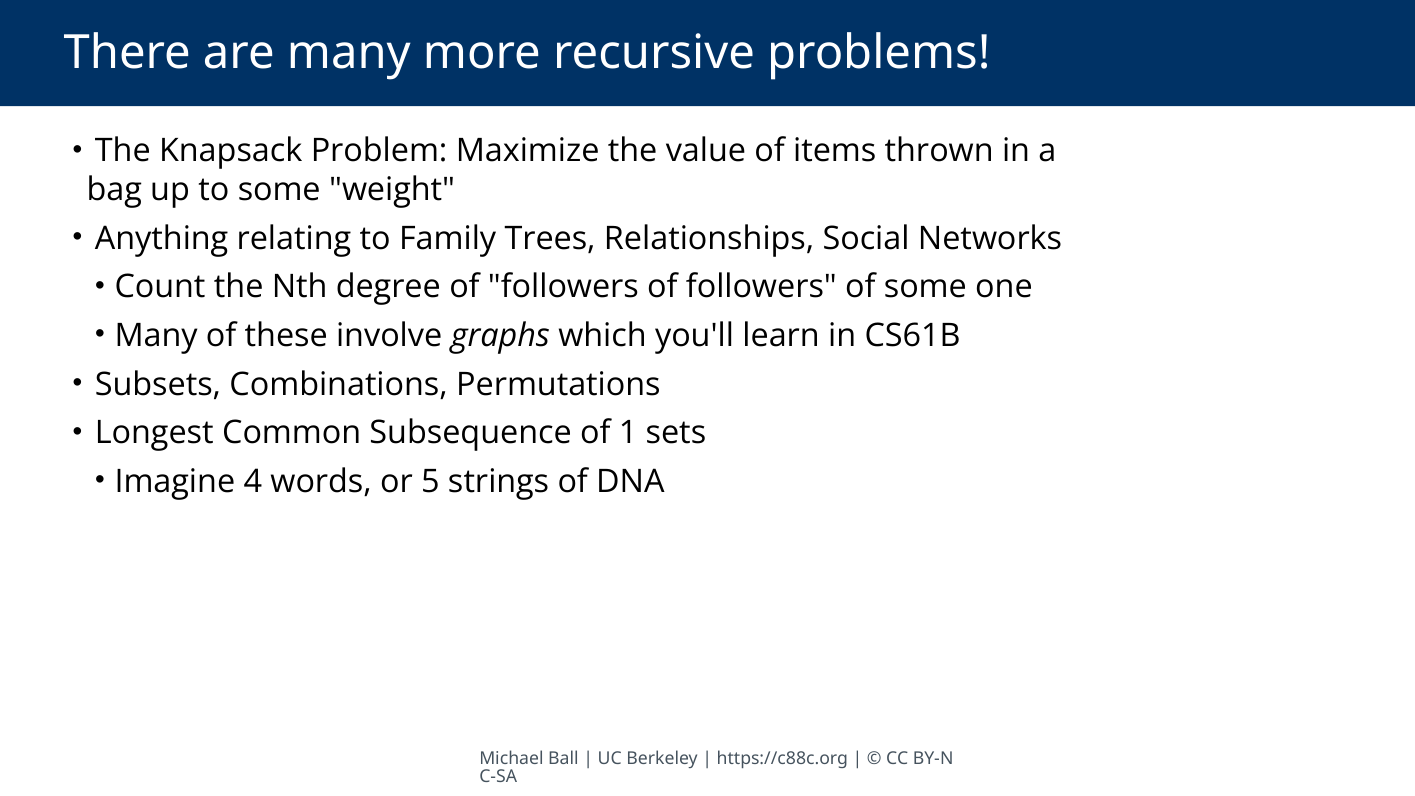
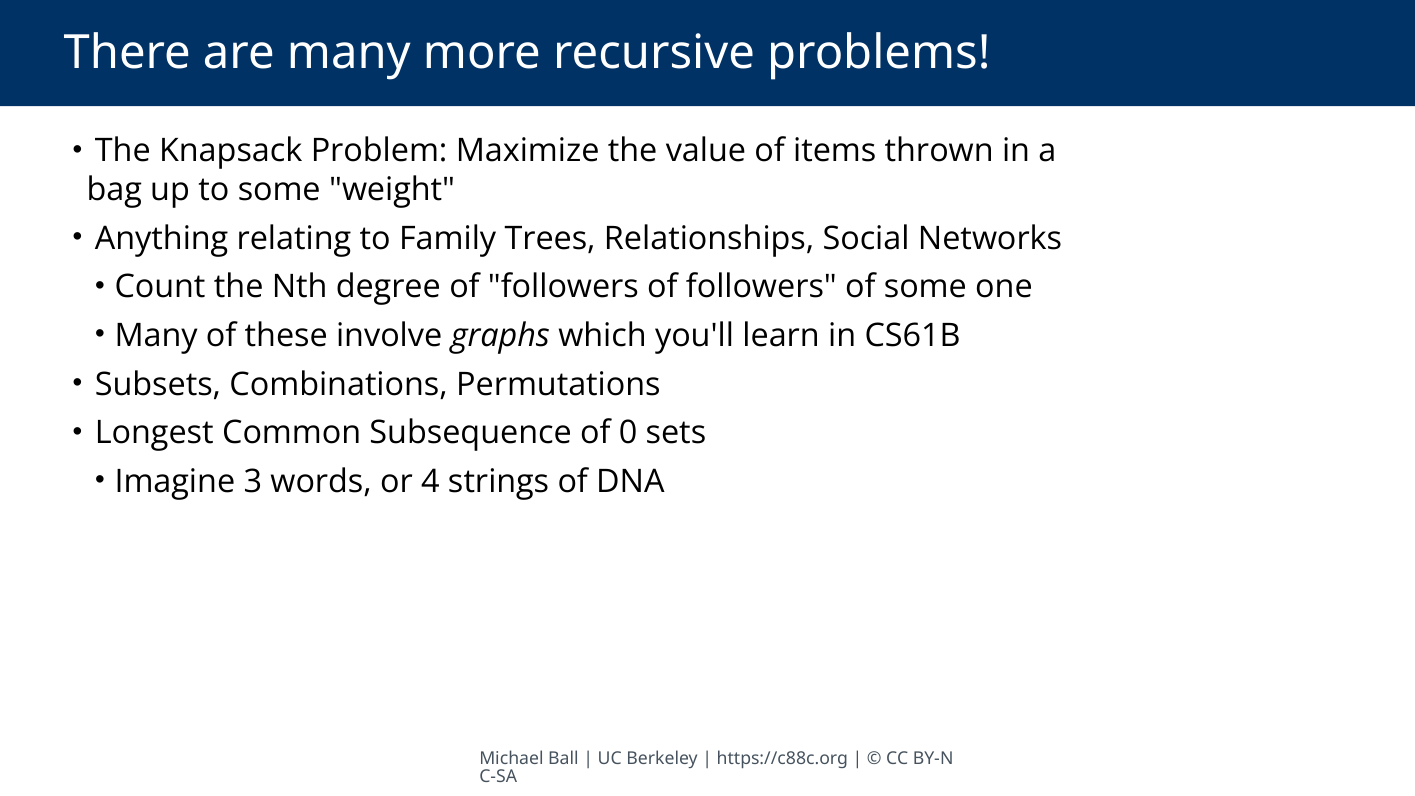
1: 1 -> 0 (628, 433)
4: 4 -> 3 (253, 482)
5: 5 -> 4 (430, 482)
